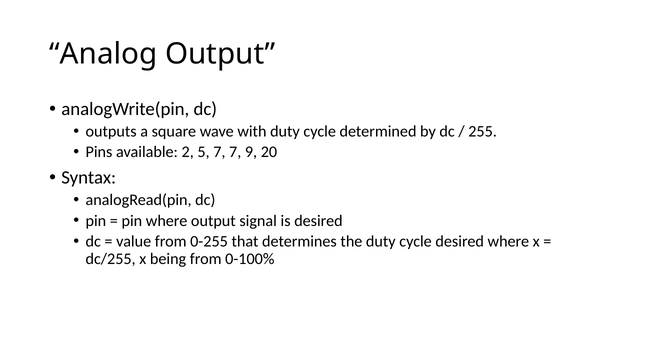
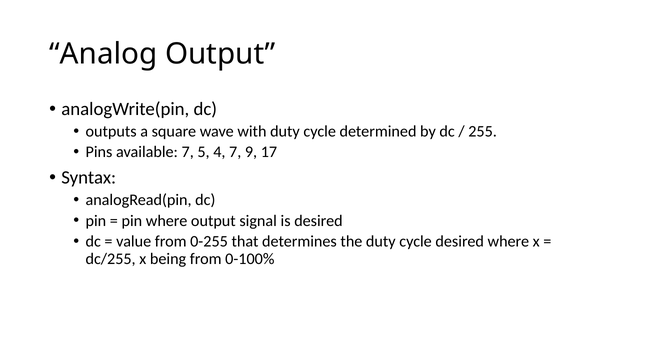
available 2: 2 -> 7 (188, 152)
5 7: 7 -> 4 (219, 152)
20: 20 -> 17 (269, 152)
